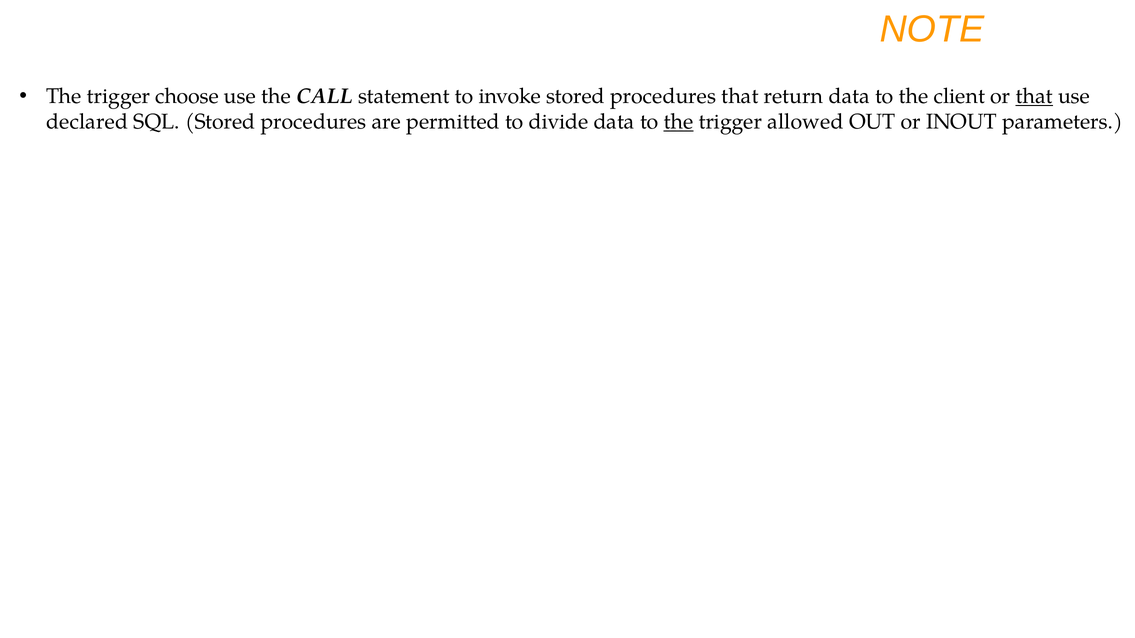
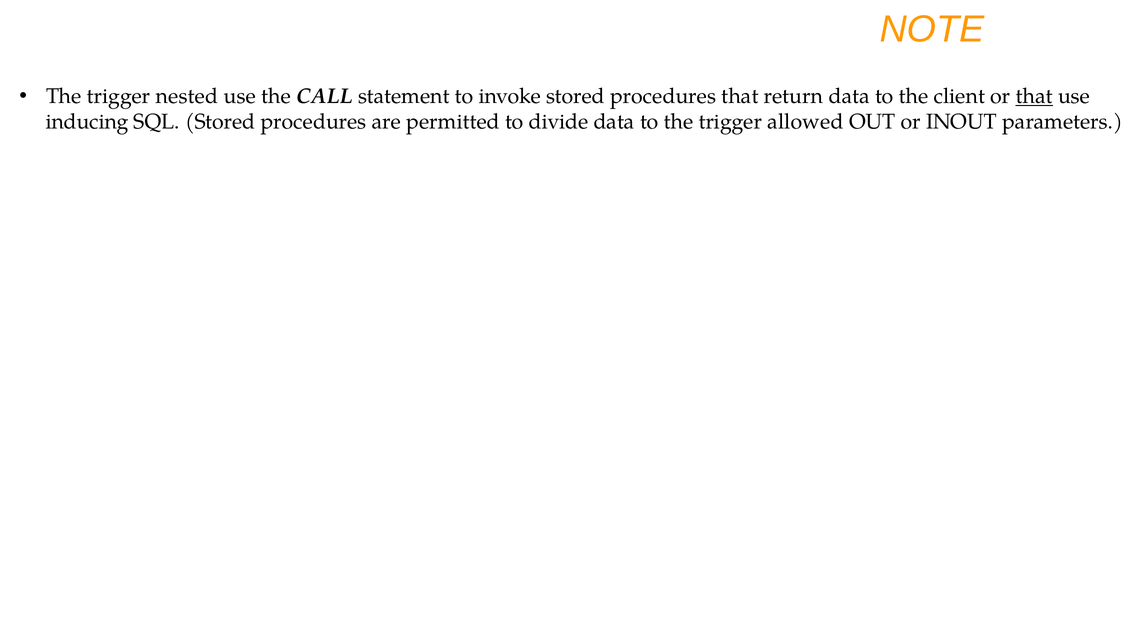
choose: choose -> nested (187, 96)
declared: declared -> inducing (87, 122)
the underline: present -> none (679, 122)
